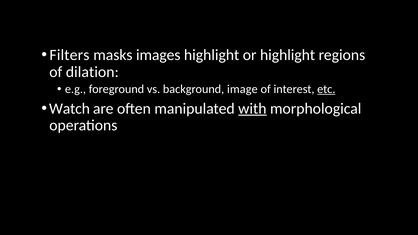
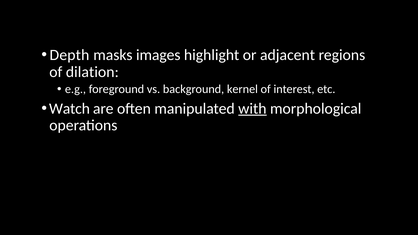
Filters: Filters -> Depth (69, 55)
or highlight: highlight -> adjacent (288, 55)
image: image -> kernel (242, 89)
etc underline: present -> none (326, 89)
